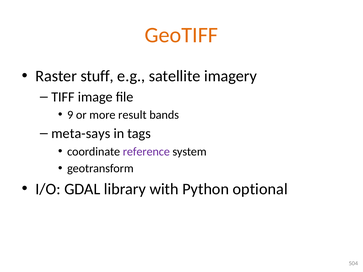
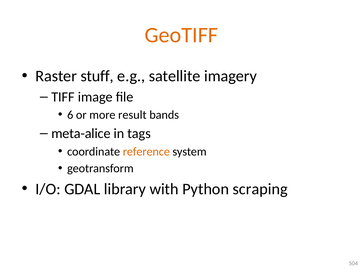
9: 9 -> 6 (70, 115)
meta-says: meta-says -> meta-alice (81, 134)
reference colour: purple -> orange (146, 152)
optional: optional -> scraping (260, 189)
